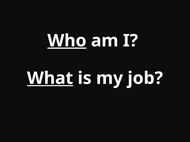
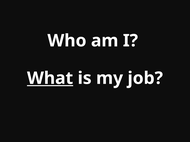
Who underline: present -> none (67, 41)
